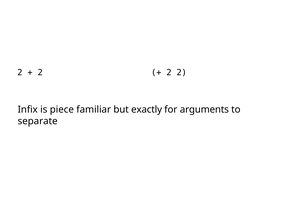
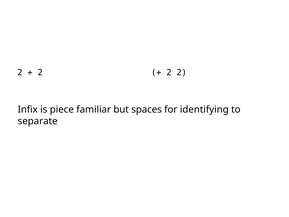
exactly: exactly -> spaces (147, 109)
arguments: arguments -> identifying (204, 109)
